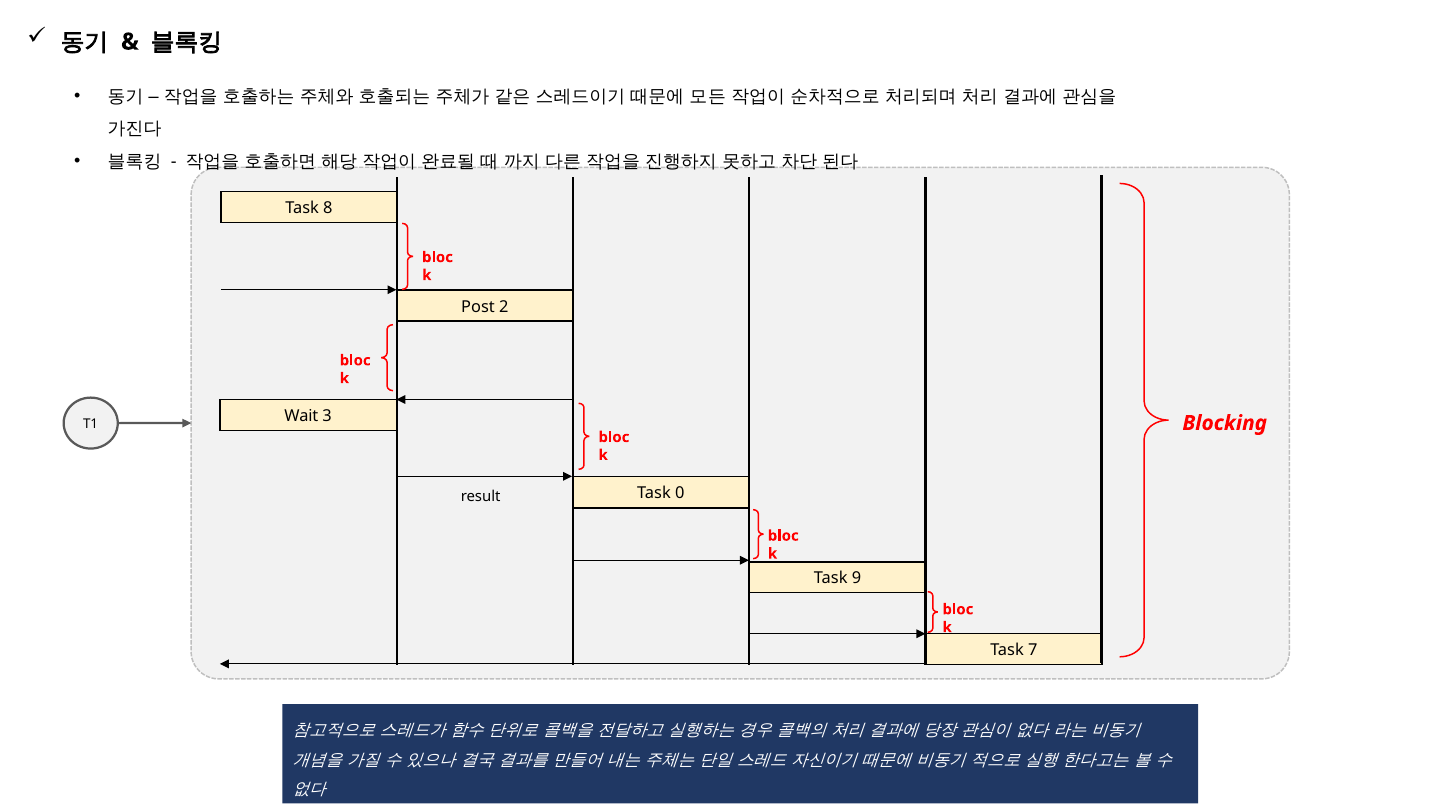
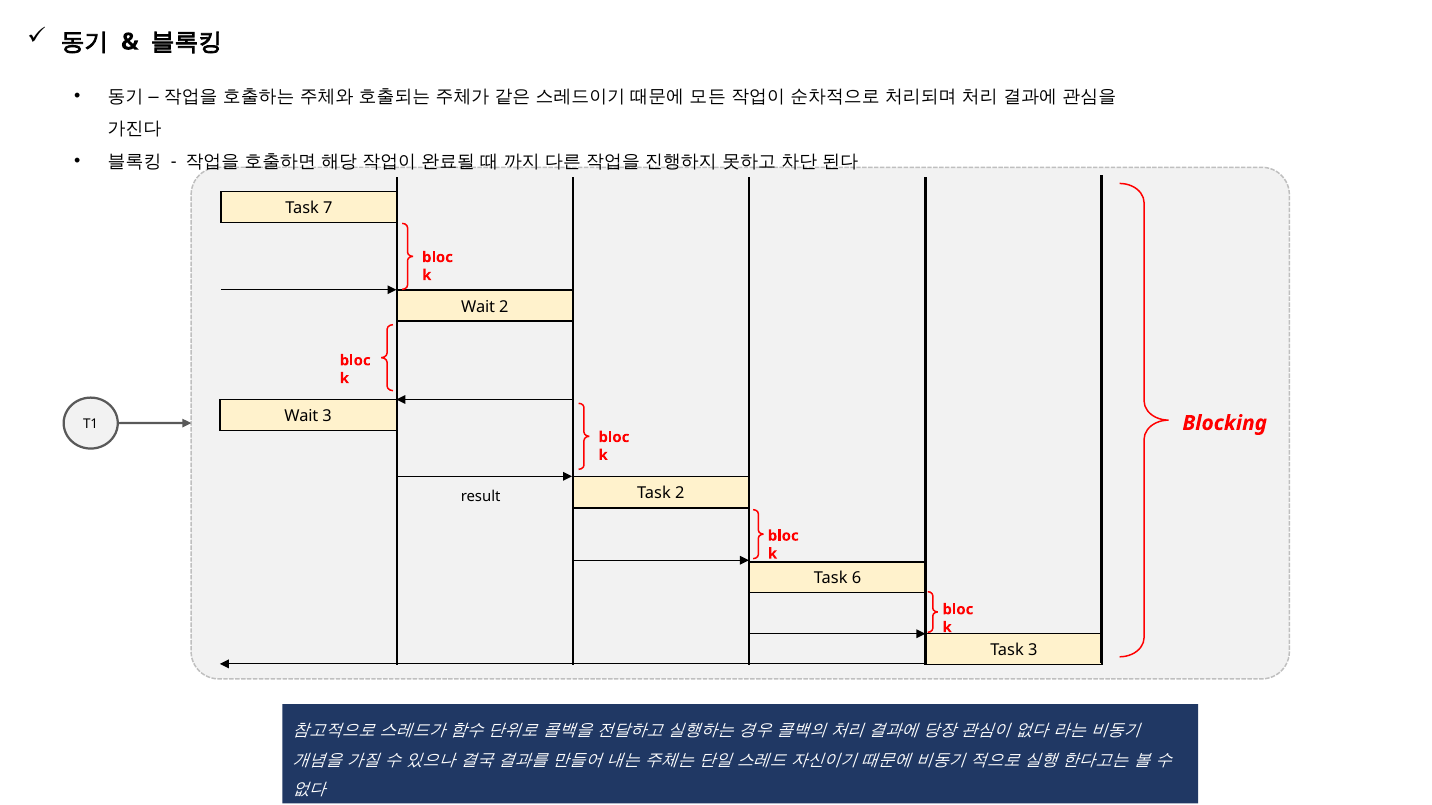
8: 8 -> 7 (328, 208)
Post: Post -> Wait (478, 307)
Task 0: 0 -> 2 (680, 494)
9: 9 -> 6 (857, 579)
Task 7: 7 -> 3 (1033, 651)
